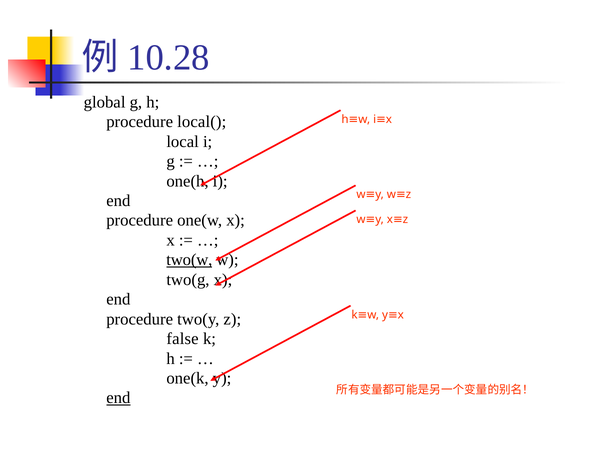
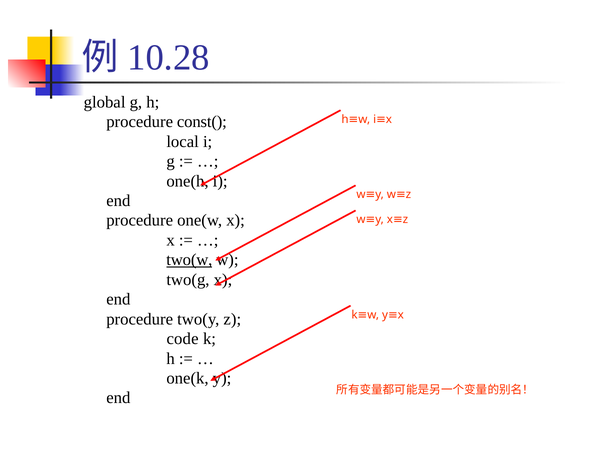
local(: local( -> const( (202, 122)
false: false -> code (183, 339)
end underline: present -> none (118, 398)
